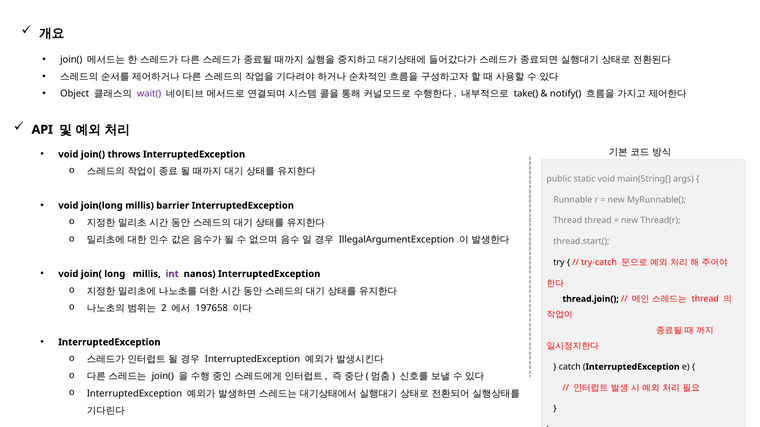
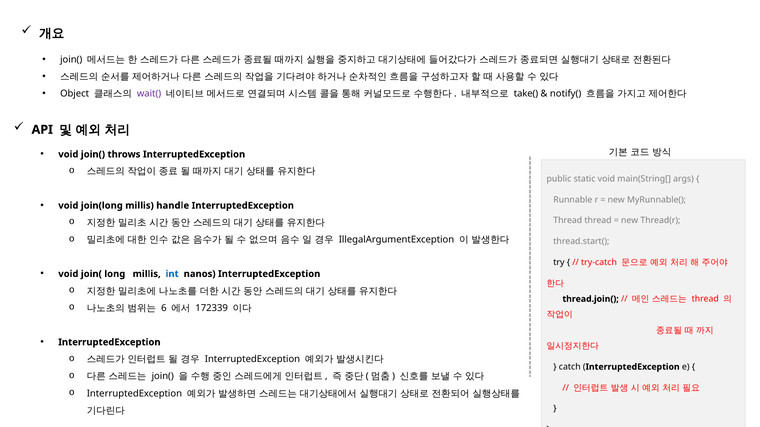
barrier: barrier -> handle (173, 206)
int colour: purple -> blue (172, 274)
2: 2 -> 6 (164, 308)
197658: 197658 -> 172339 (212, 308)
